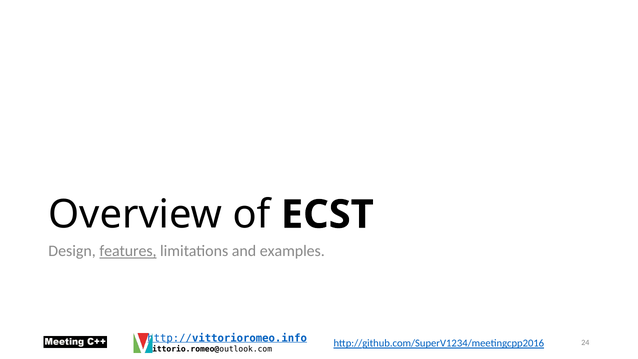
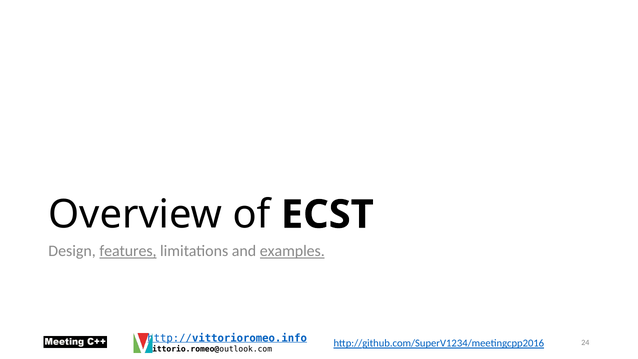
examples underline: none -> present (292, 251)
